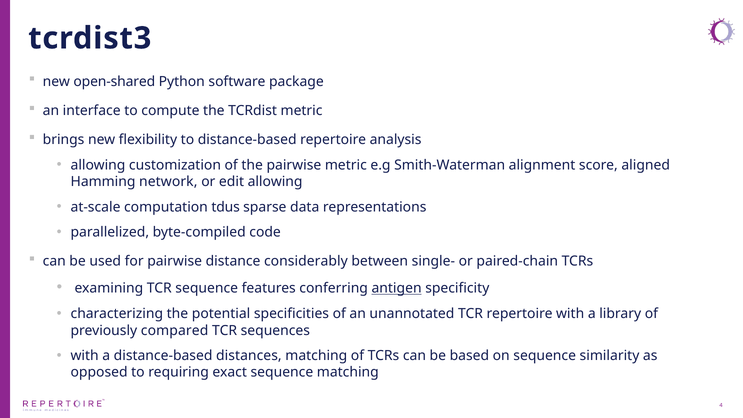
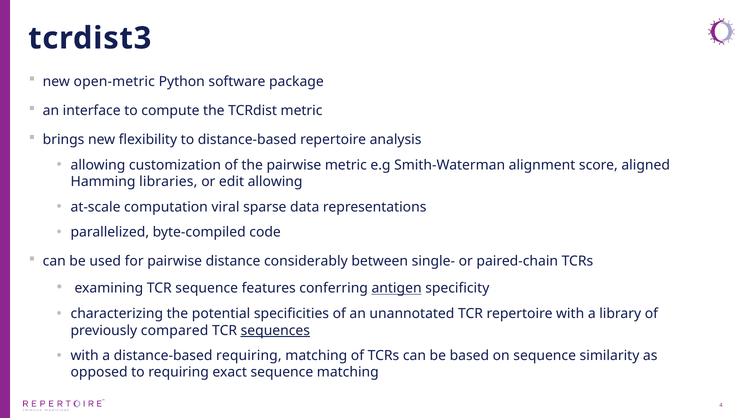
open-shared: open-shared -> open-metric (114, 82)
network: network -> libraries (168, 182)
tdus: tdus -> viral (226, 207)
sequences underline: none -> present (275, 330)
distance-based distances: distances -> requiring (249, 356)
